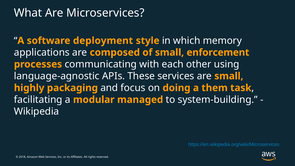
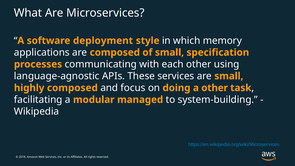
enforcement: enforcement -> specification (218, 52)
highly packaging: packaging -> composed (72, 88)
a them: them -> other (215, 88)
